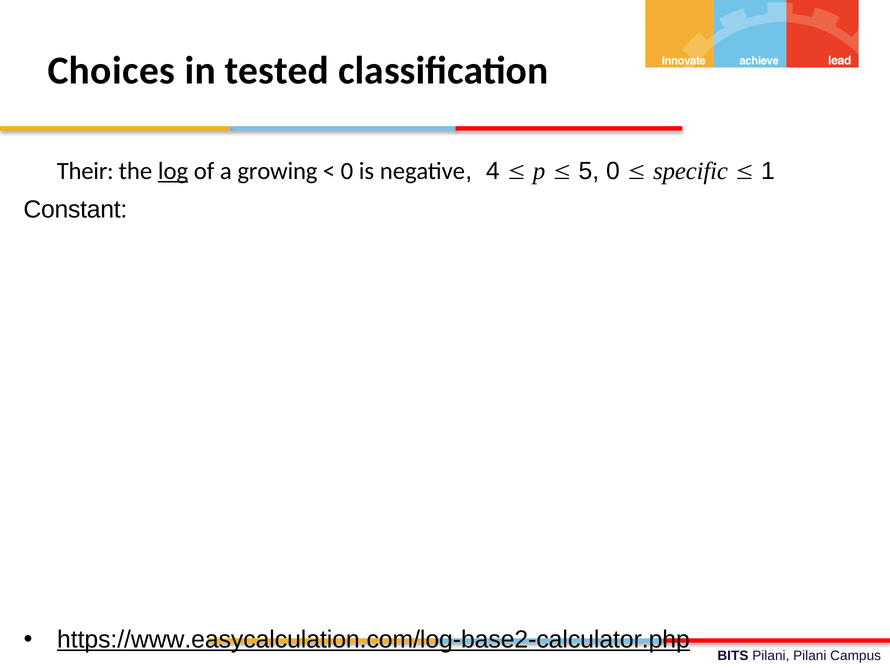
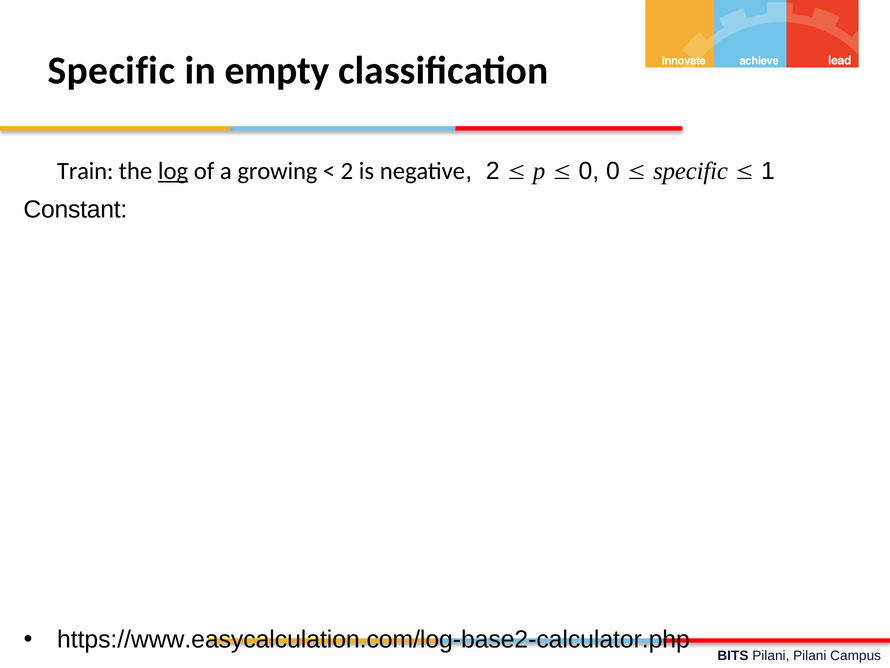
Choices: Choices -> Specific (111, 71)
tested: tested -> empty (277, 71)
Their: Their -> Train (85, 171)
0: 0 -> 2 (347, 171)
negative 4: 4 -> 2 (493, 171)
5: 5 -> 0 (589, 171)
https://www.easycalculation.com/log-base2-calculator.php underline: present -> none (373, 639)
